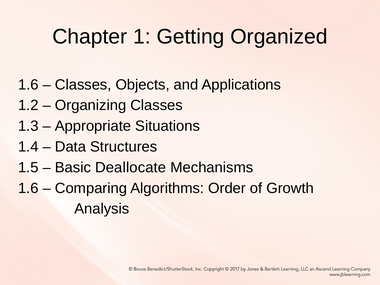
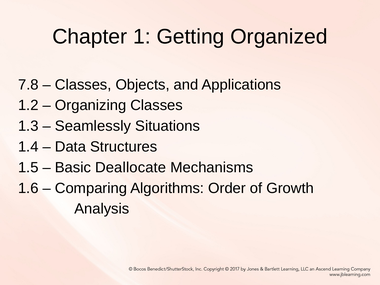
1.6: 1.6 -> 7.8 (28, 85)
Appropriate: Appropriate -> Seamlessly (93, 126)
